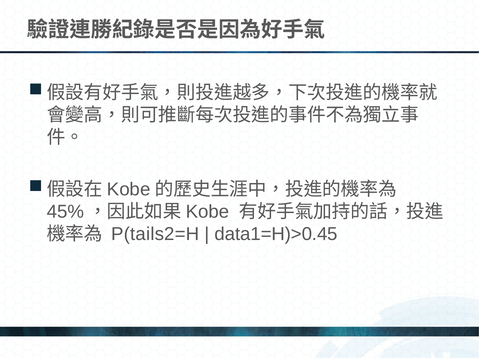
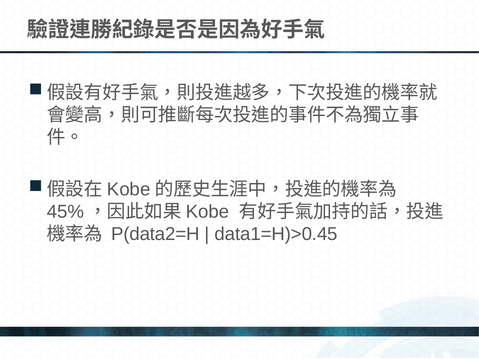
P(tails2=H: P(tails2=H -> P(data2=H (155, 234)
